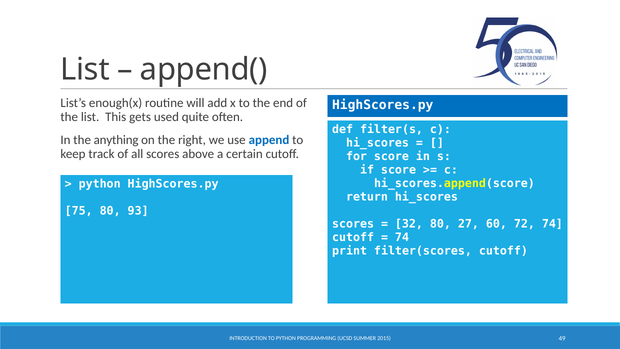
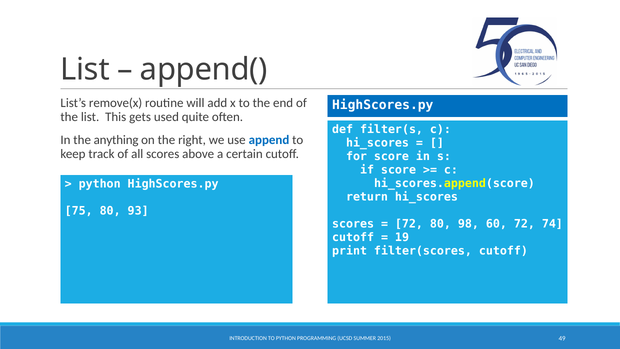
enough(x: enough(x -> remove(x (116, 103)
32: 32 -> 72 (409, 224)
27: 27 -> 98 (468, 224)
74: 74 -> 19 (402, 237)
